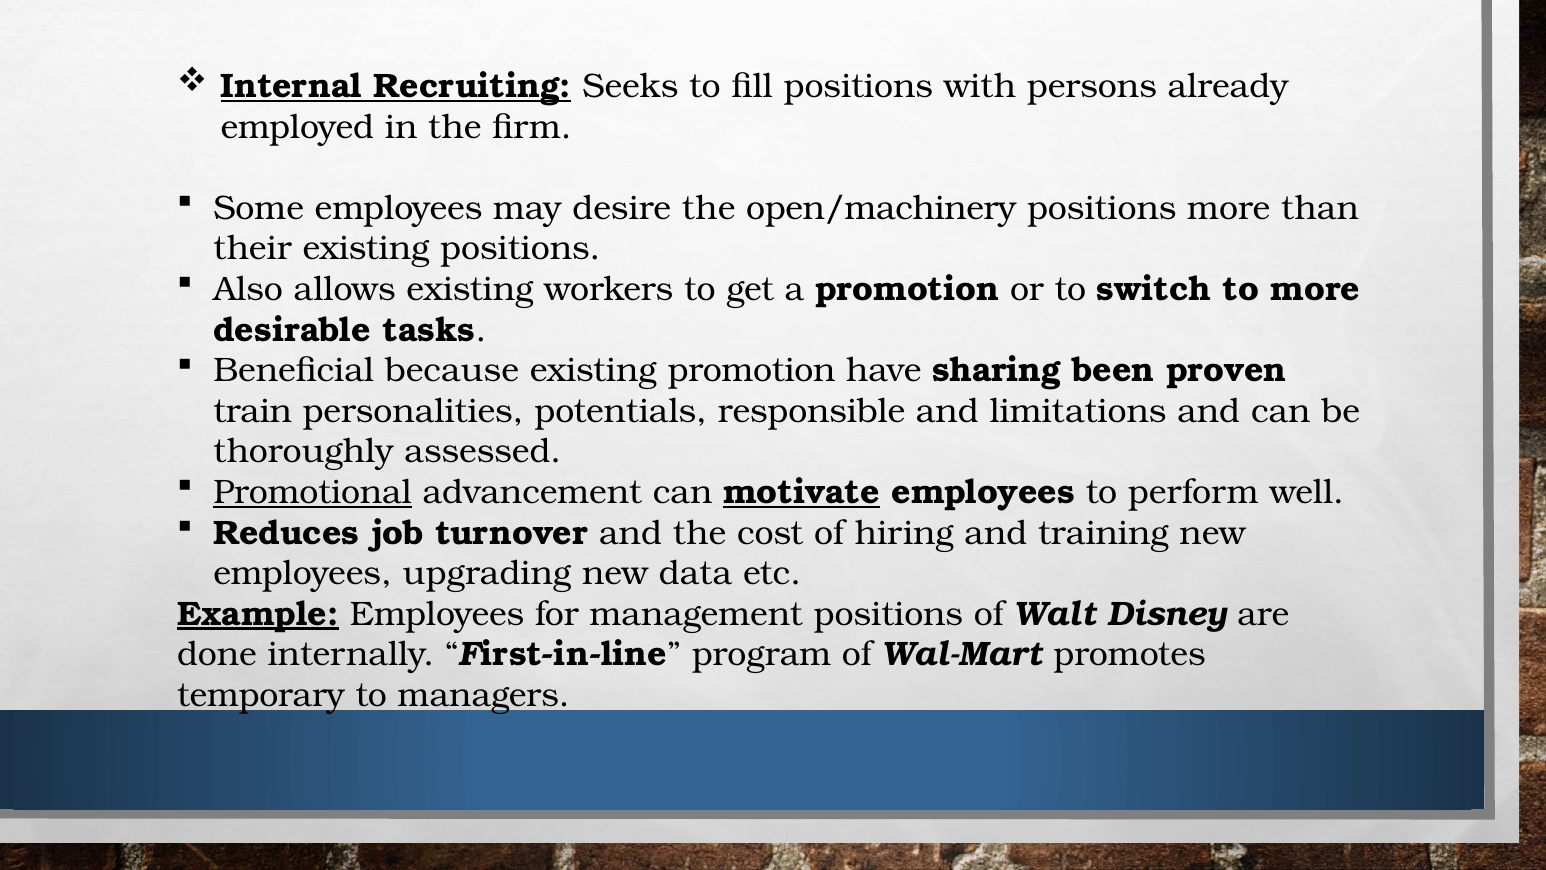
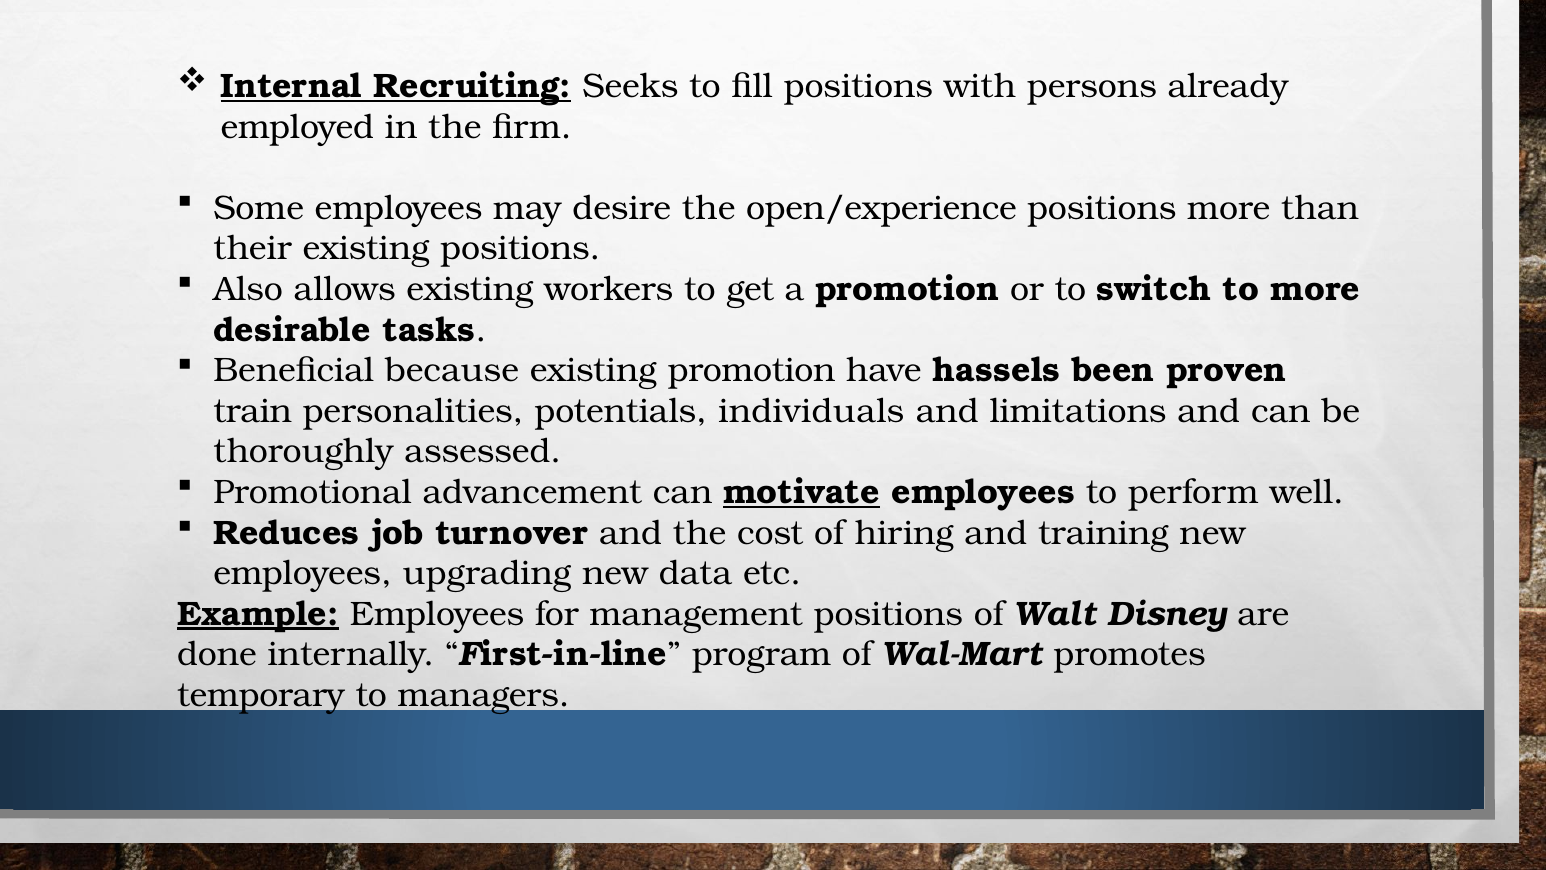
open/machinery: open/machinery -> open/experience (881, 208)
sharing: sharing -> hassels (996, 370)
responsible: responsible -> individuals (811, 411)
Promotional underline: present -> none (313, 492)
